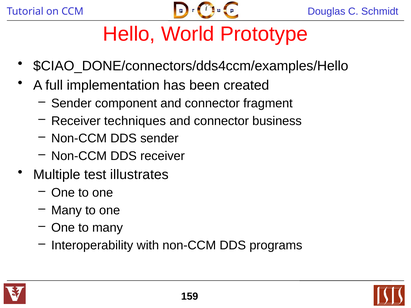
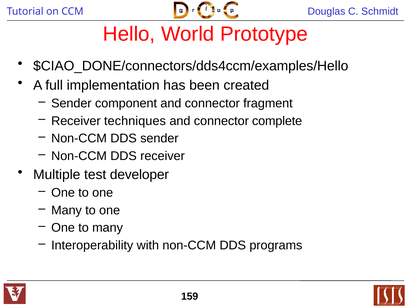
business: business -> complete (277, 121)
illustrates: illustrates -> developer (139, 175)
